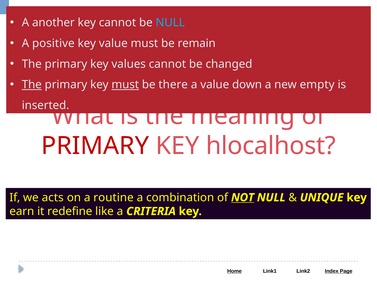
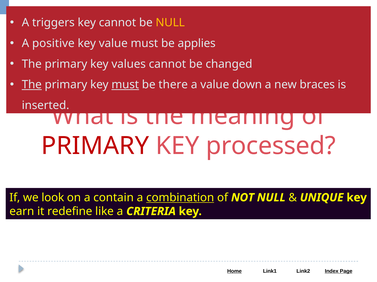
another: another -> triggers (53, 23)
NULL colour: light blue -> yellow (170, 23)
remain: remain -> applies (197, 43)
empty: empty -> braces (317, 85)
hlocalhost: hlocalhost -> processed (271, 146)
acts: acts -> look (53, 198)
routine: routine -> contain (114, 198)
combination underline: none -> present (180, 198)
NOT underline: present -> none (243, 198)
